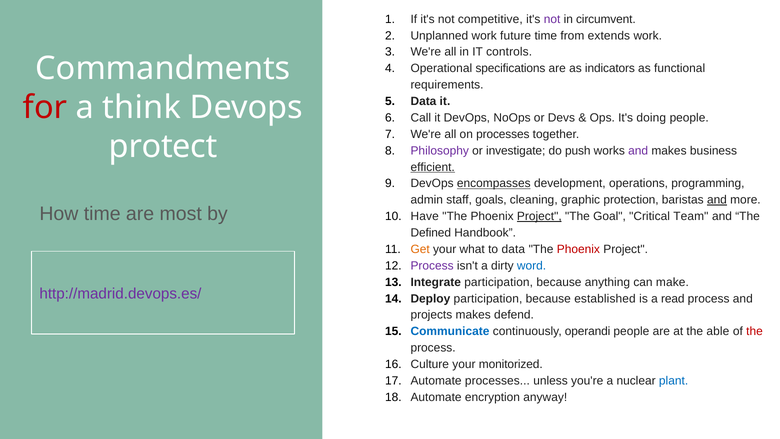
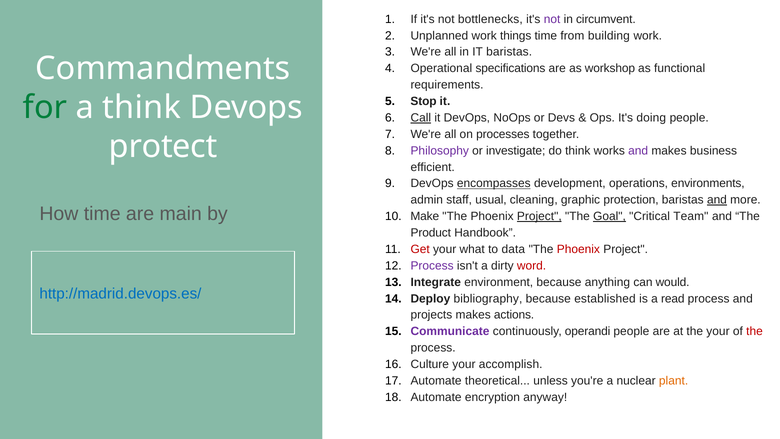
competitive: competitive -> bottlenecks (490, 19)
future: future -> things (516, 36)
extends: extends -> building (609, 36)
IT controls: controls -> baristas (509, 52)
indicators: indicators -> workshop (610, 68)
Data: Data -> Stop (424, 101)
for colour: red -> green (45, 108)
Call underline: none -> present (421, 118)
do push: push -> think (578, 151)
efficient underline: present -> none (433, 167)
programming: programming -> environments (708, 183)
goals: goals -> usual (491, 200)
most: most -> main (181, 214)
Have: Have -> Make (425, 216)
Goal underline: none -> present (610, 216)
Defined: Defined -> Product (431, 233)
Get colour: orange -> red (420, 249)
word colour: blue -> red (532, 266)
Integrate participation: participation -> environment (499, 282)
make: make -> would (673, 282)
http://madrid.devops.es/ colour: purple -> blue (120, 294)
Deploy participation: participation -> bibliography (488, 298)
defend: defend -> actions (514, 315)
Communicate colour: blue -> purple (450, 331)
the able: able -> your (718, 331)
monitorized: monitorized -> accomplish (511, 364)
Automate processes: processes -> theoretical (497, 381)
plant colour: blue -> orange (674, 381)
